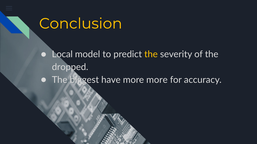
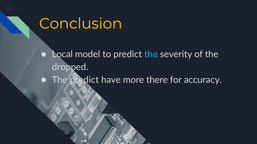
the colour: yellow -> light blue (151, 55)
The biggest: biggest -> predict (84, 80)
more more: more -> there (157, 80)
